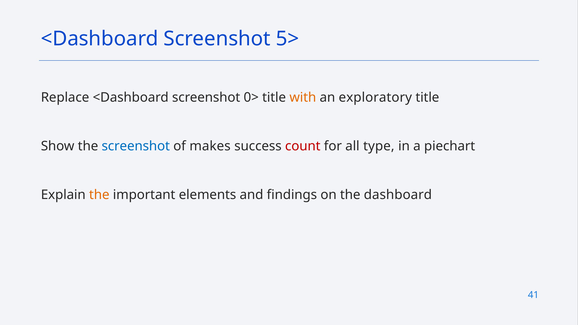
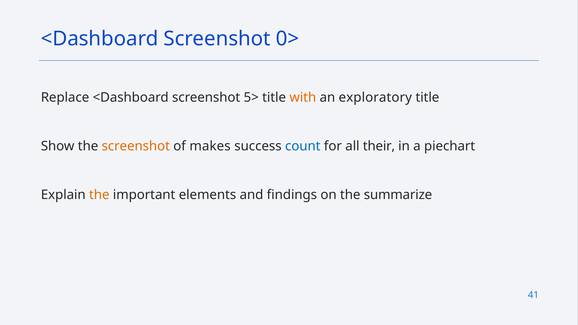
5>: 5> -> 0> (287, 39)
0>: 0> -> 5> (251, 98)
screenshot colour: blue -> orange (136, 146)
count colour: red -> blue (303, 146)
type: type -> their (379, 146)
dashboard: dashboard -> summarize (398, 195)
